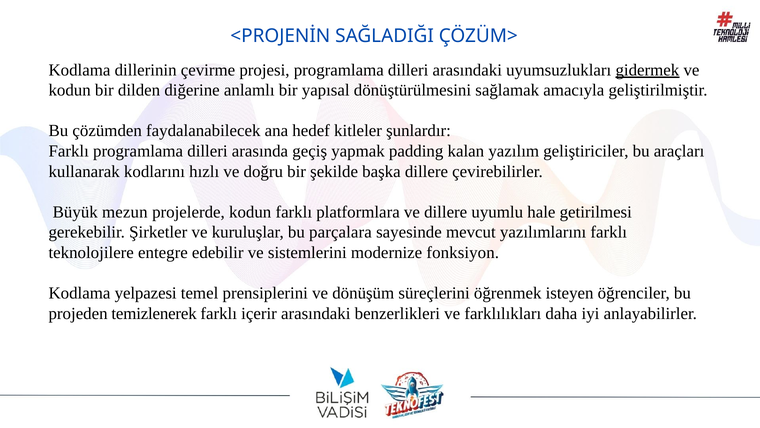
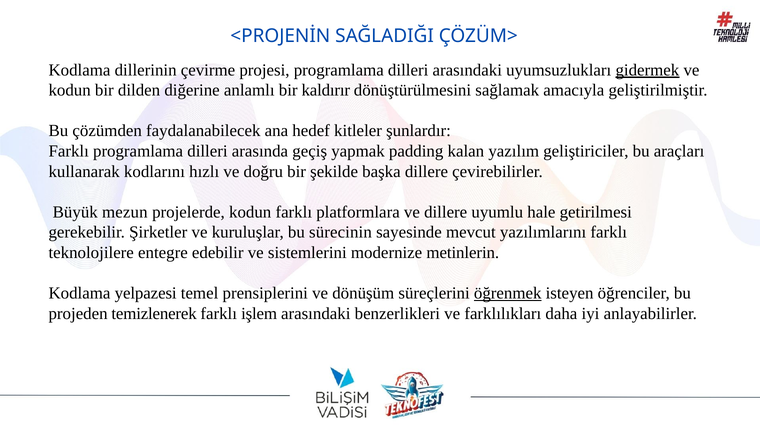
yapısal: yapısal -> kaldırır (326, 90)
parçalara: parçalara -> sürecinin (340, 232)
fonksiyon: fonksiyon -> metinlerin (463, 252)
öğrenmek underline: none -> present (508, 293)
içerir: içerir -> işlem (259, 313)
